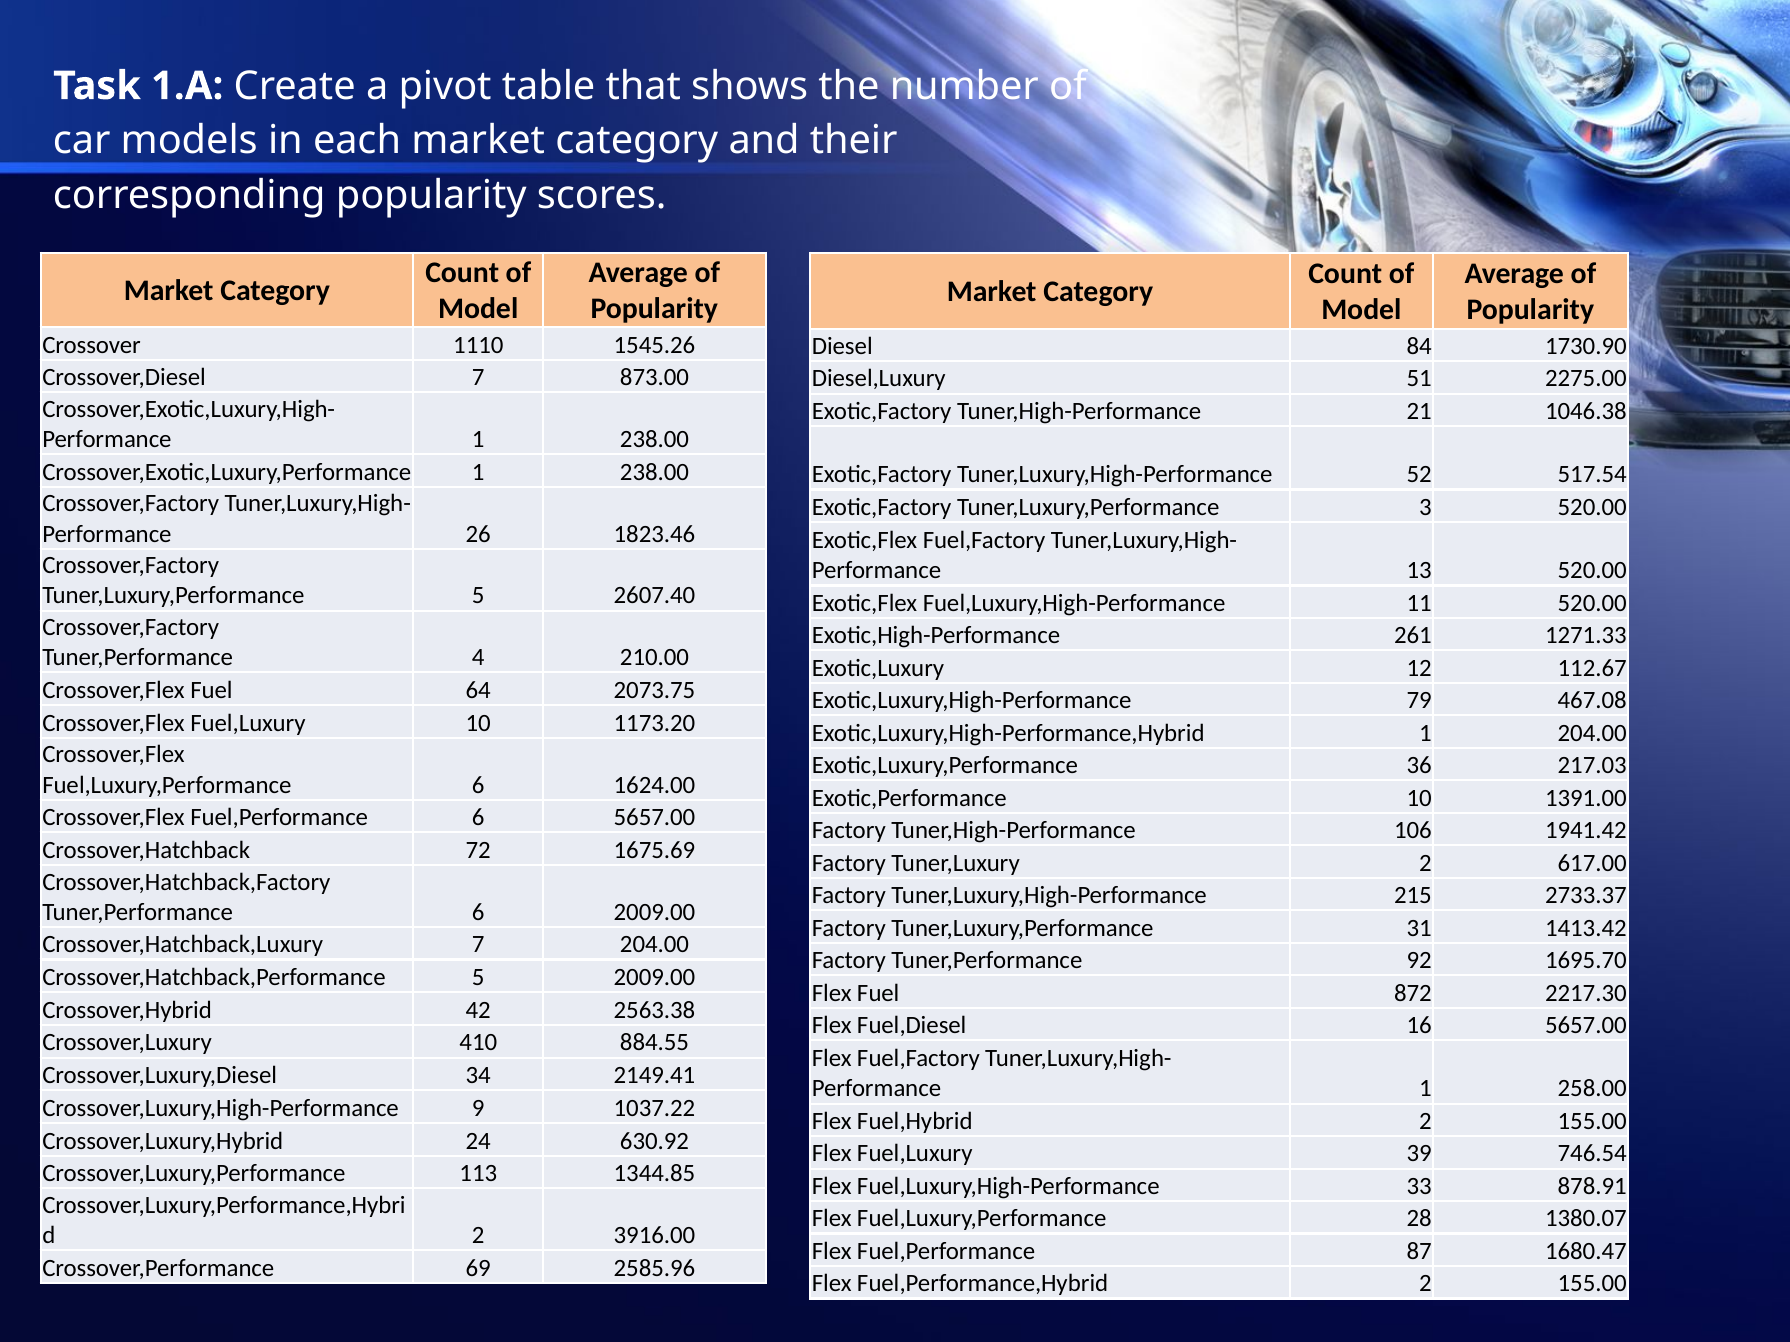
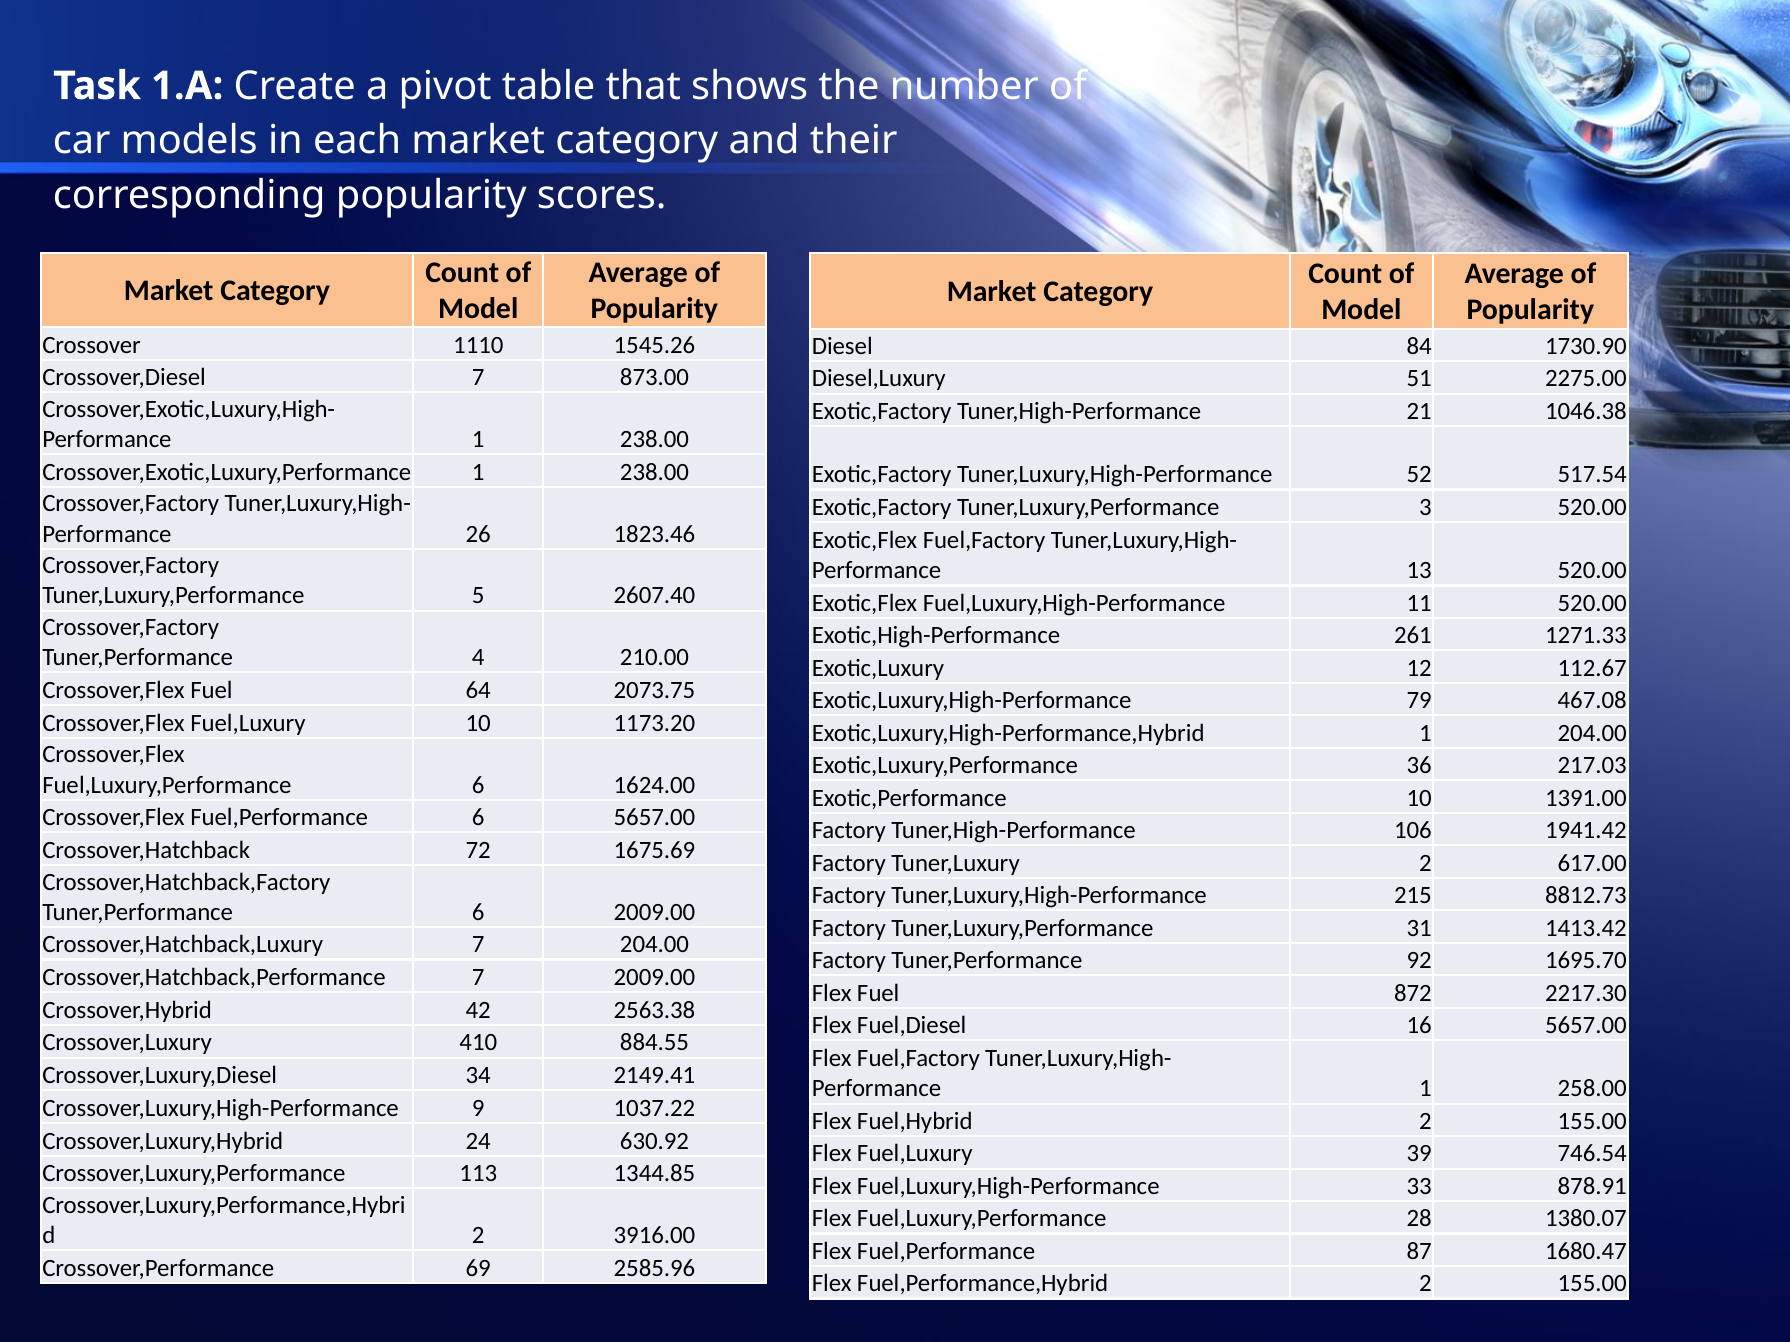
2733.37: 2733.37 -> 8812.73 (1586, 896)
Crossover,Hatchback,Performance 5: 5 -> 7 (478, 978)
